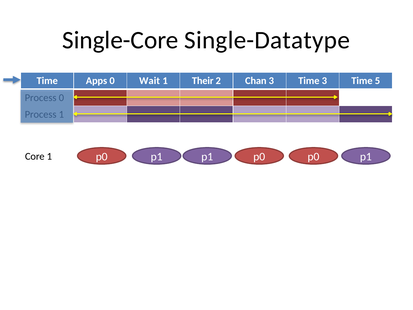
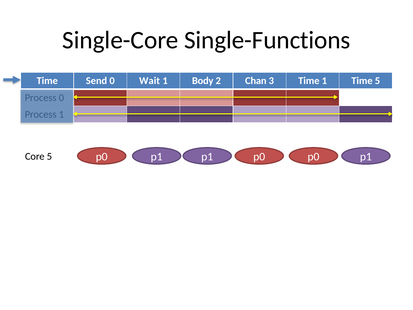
Single-Datatype: Single-Datatype -> Single-Functions (267, 40)
Apps: Apps -> Send (96, 81)
Their: Their -> Body (203, 81)
Time 3: 3 -> 1 (324, 81)
Core 1: 1 -> 5 (49, 156)
